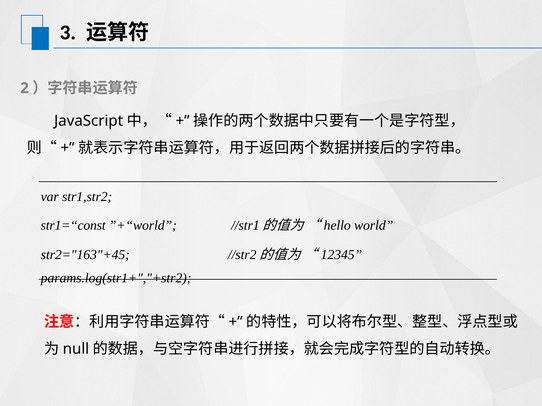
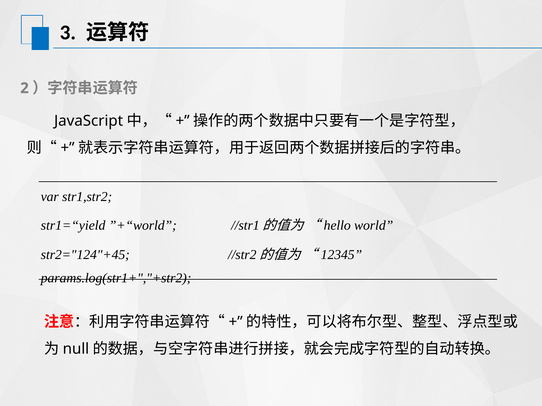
str1=“const: str1=“const -> str1=“yield (73, 226)
str2="163"+45: str2="163"+45 -> str2="124"+45 (85, 255)
